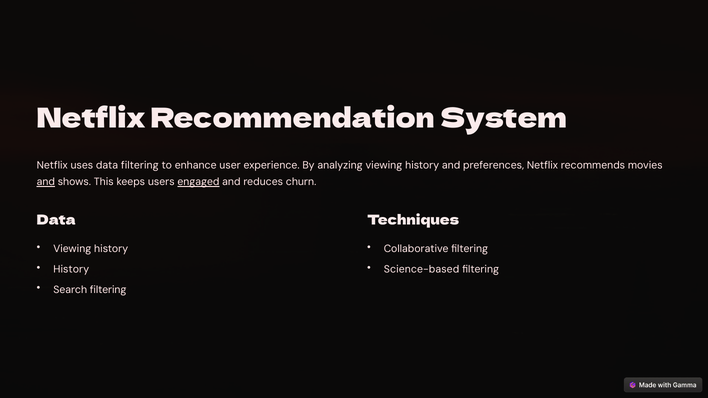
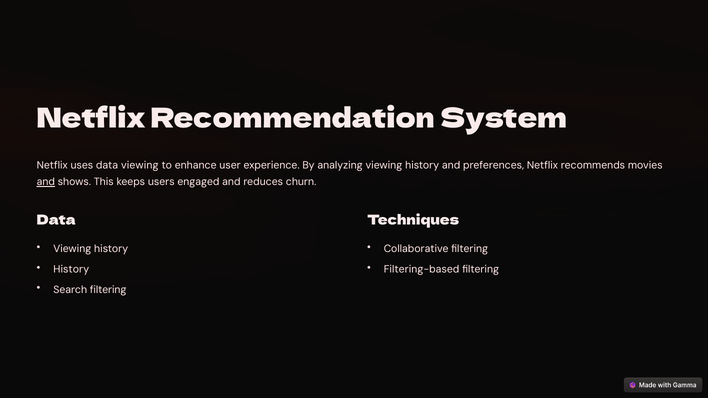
data filtering: filtering -> viewing (140, 165)
engaged underline: present -> none (198, 182)
Science-based: Science-based -> Filtering-based (422, 269)
